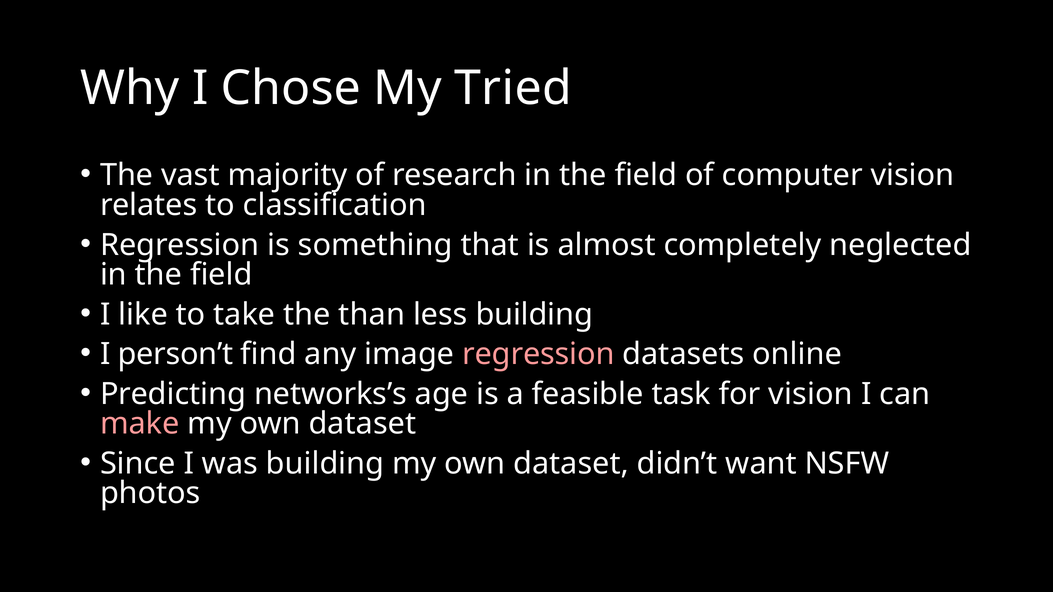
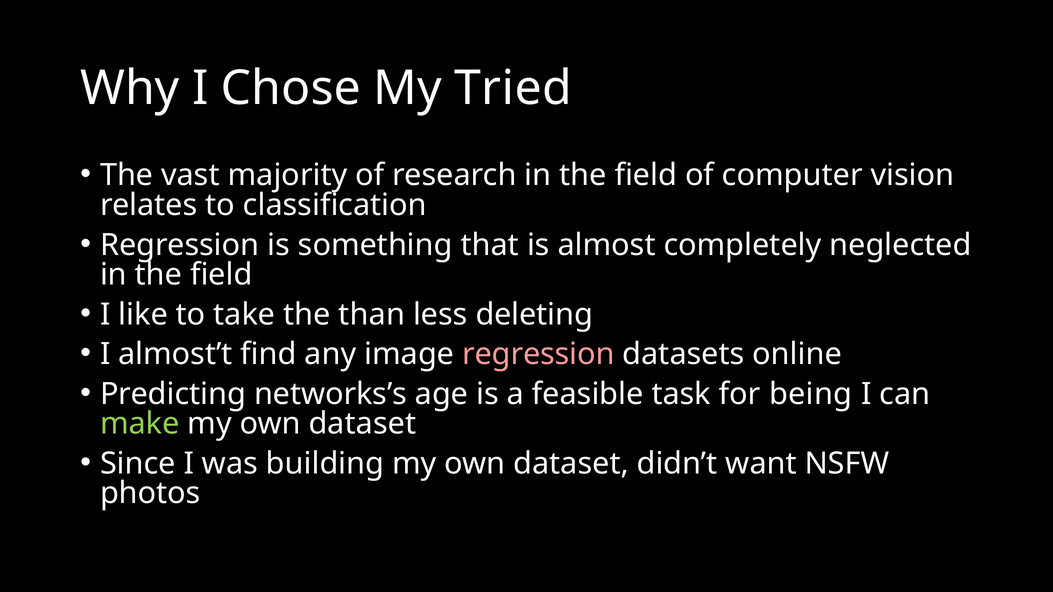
less building: building -> deleting (534, 315)
person’t: person’t -> almost’t (175, 354)
for vision: vision -> being (811, 394)
make colour: pink -> light green (140, 424)
